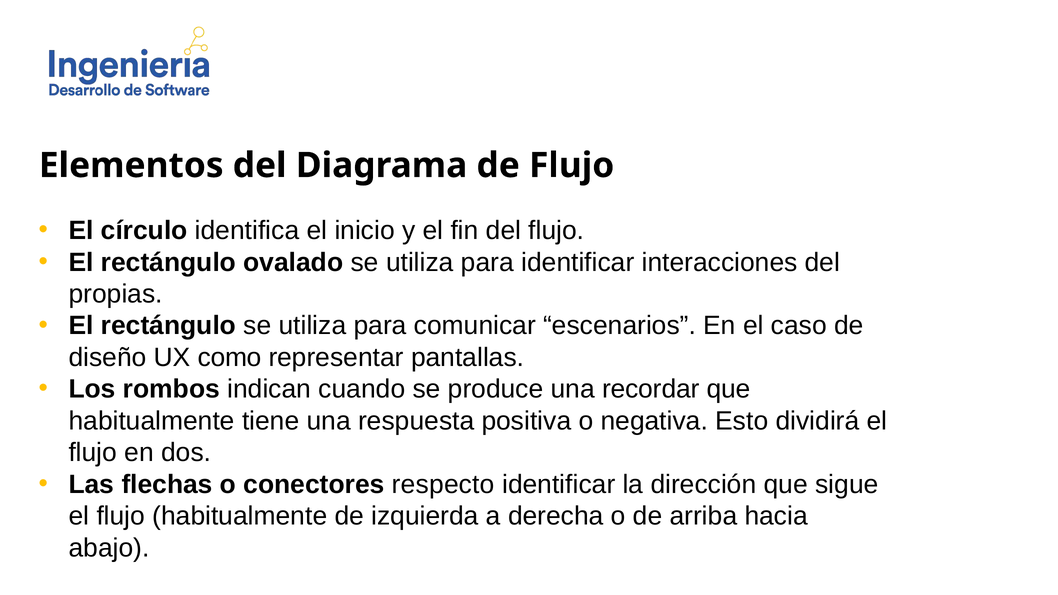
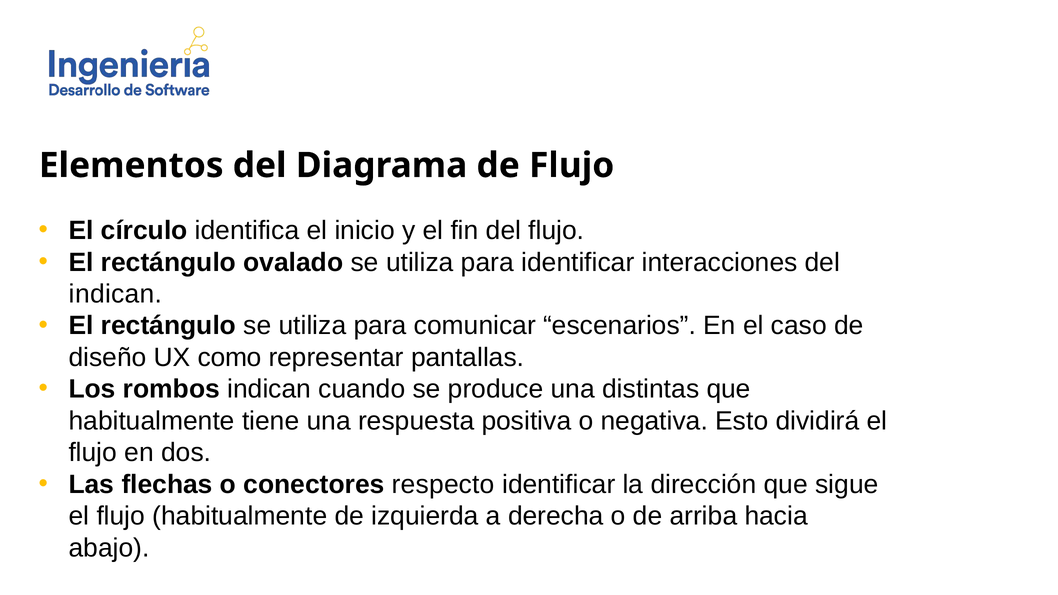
propias: propias -> indican (115, 294)
recordar: recordar -> distintas (651, 389)
